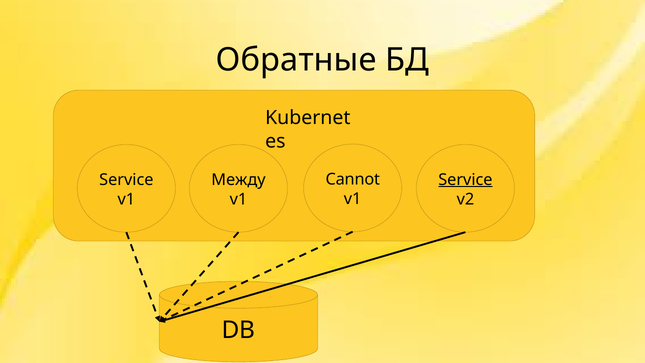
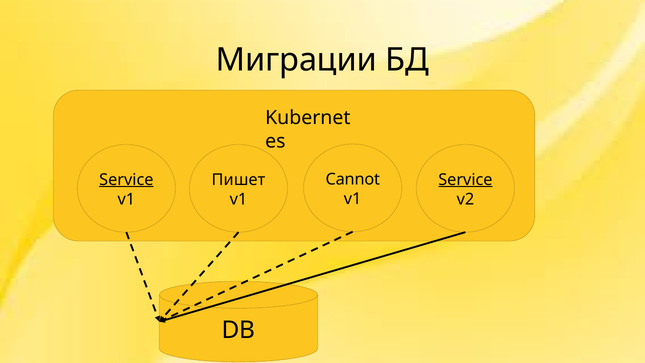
Обратные: Обратные -> Миграции (296, 60)
Service underline: none -> present (126, 180)
Между: Между -> Пишет (238, 180)
